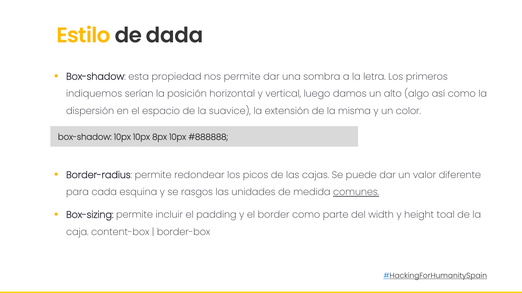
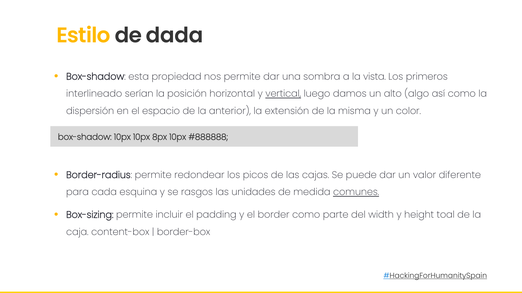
letra: letra -> vista (375, 77)
indiquemos: indiquemos -> interlineado (94, 94)
vertical underline: none -> present (283, 94)
suavice: suavice -> anterior (230, 111)
